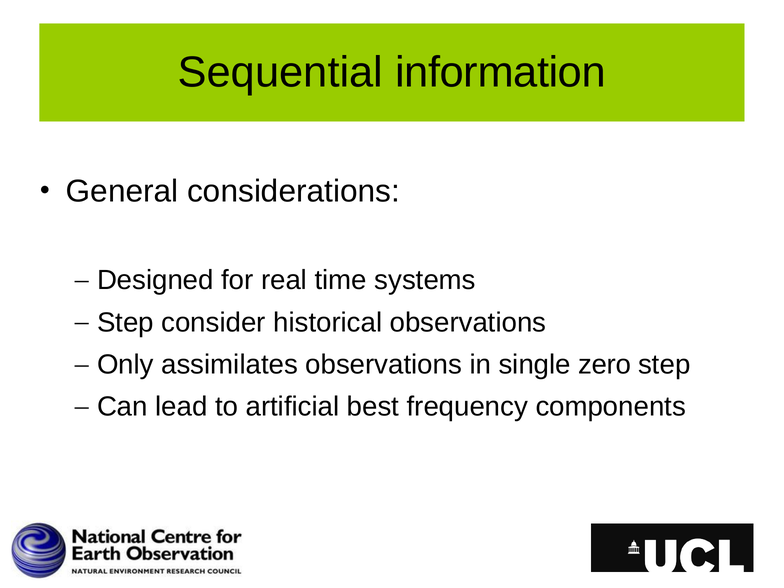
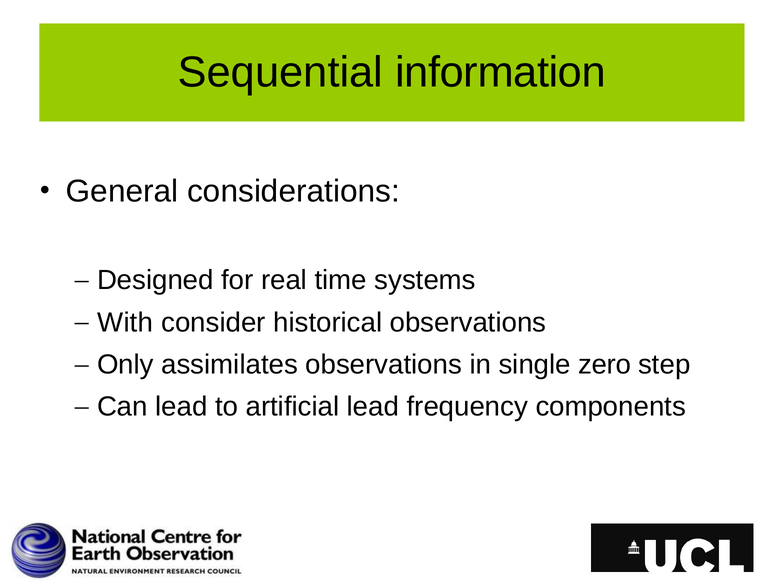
Step: Step -> With (125, 322)
artificial best: best -> lead (373, 407)
